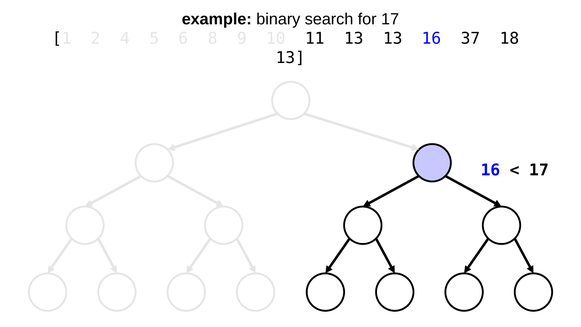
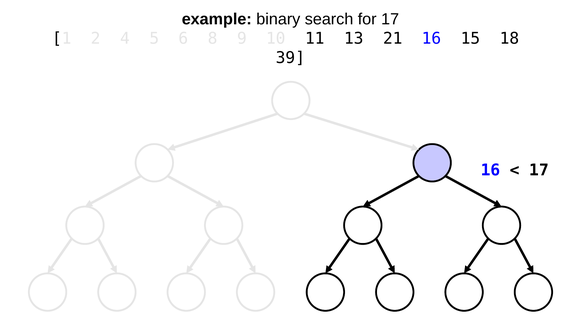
13 13: 13 -> 21 (393, 38)
37: 37 -> 15 (471, 38)
13: 13 -> 39 (291, 58)
